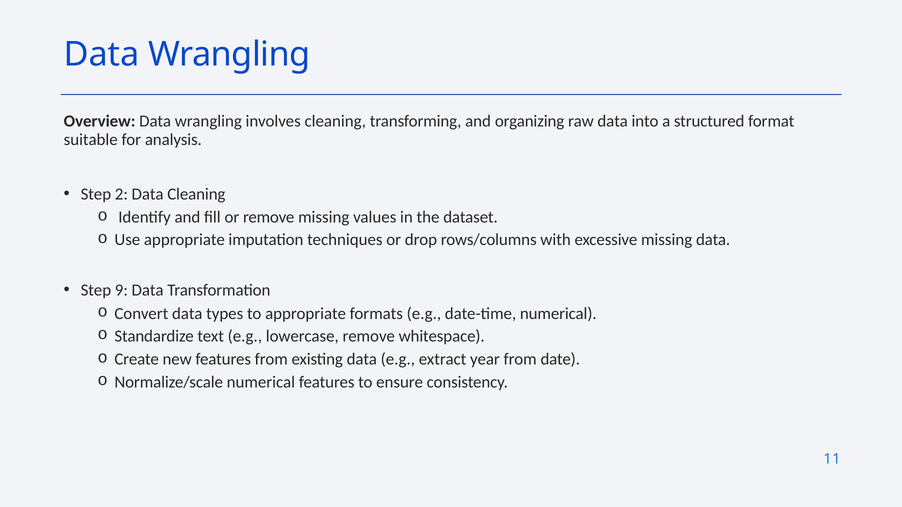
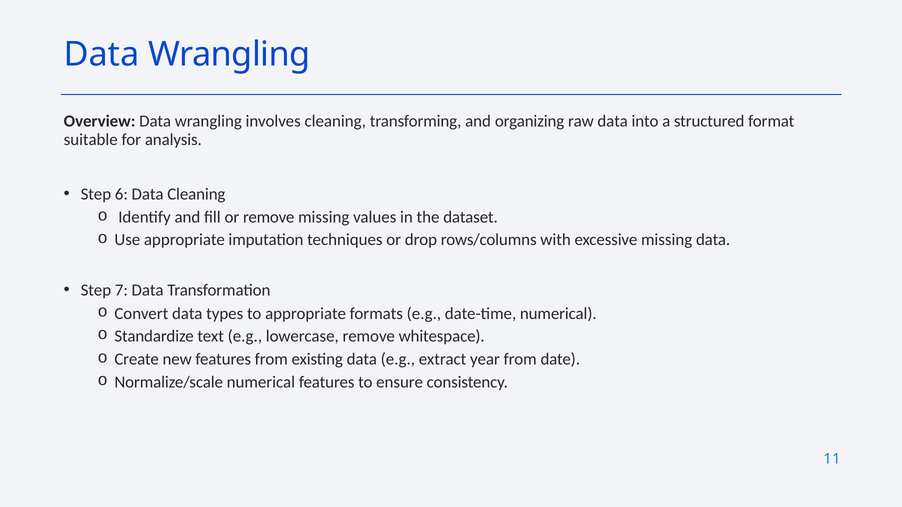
2: 2 -> 6 (121, 194)
9: 9 -> 7 (121, 290)
